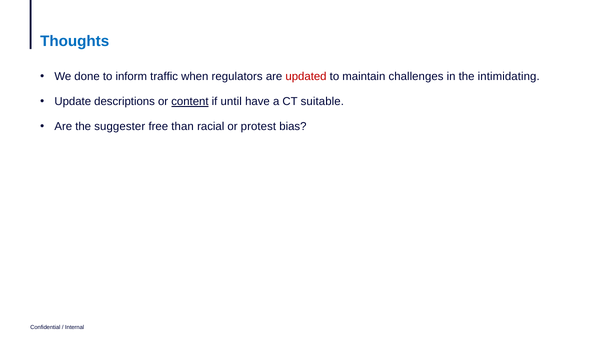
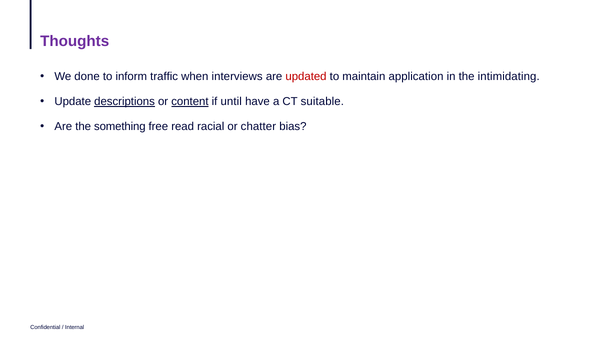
Thoughts colour: blue -> purple (75, 41)
regulators: regulators -> interviews (237, 76)
challenges: challenges -> application (416, 76)
descriptions underline: none -> present (125, 101)
suggester: suggester -> something (120, 127)
than: than -> read (183, 127)
protest: protest -> chatter (258, 127)
